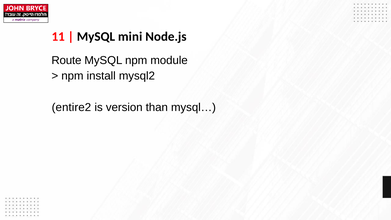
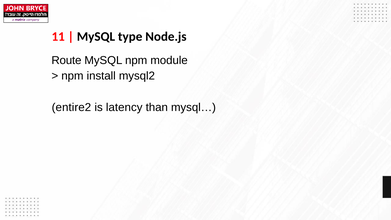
mini: mini -> type (130, 37)
version: version -> latency (124, 107)
